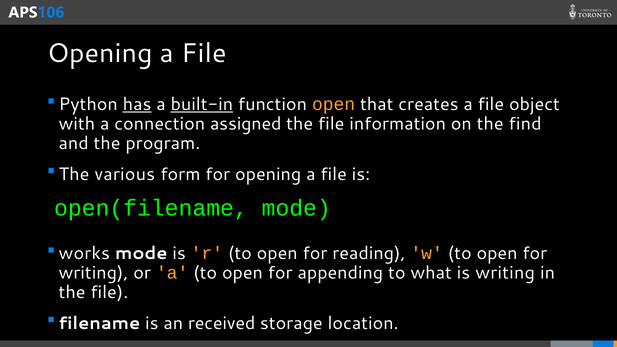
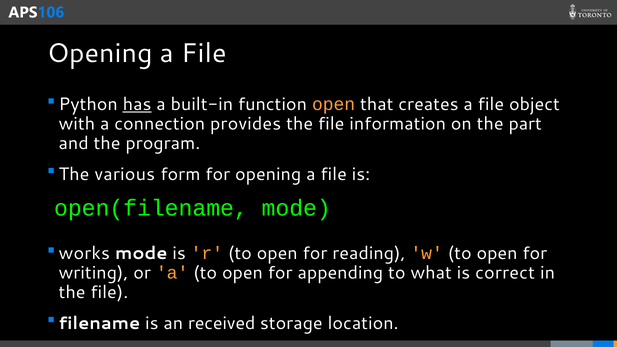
built-in underline: present -> none (202, 104)
assigned: assigned -> provides (246, 124)
find: find -> part (525, 124)
is writing: writing -> correct (505, 273)
